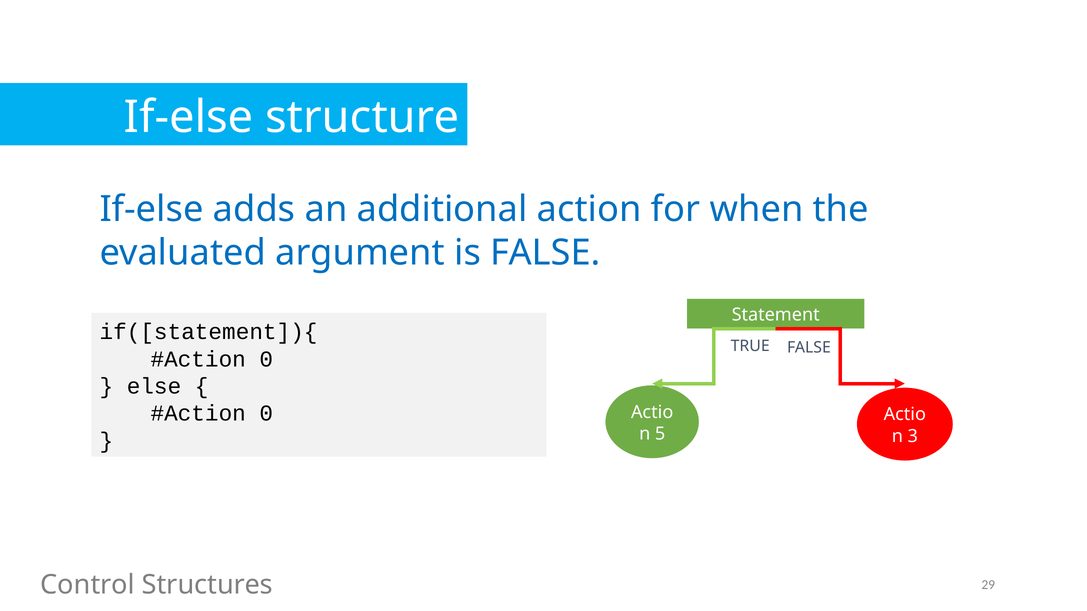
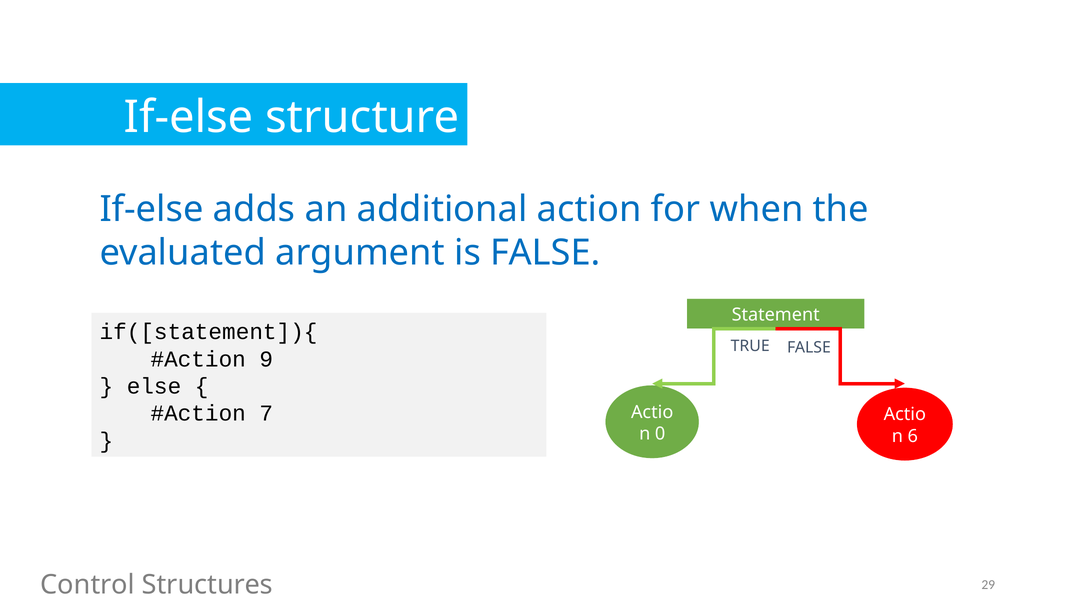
0: 0 -> 9 (266, 359)
0: 0 -> 7 (266, 414)
5: 5 -> 0 (660, 434)
3: 3 -> 6 (913, 437)
